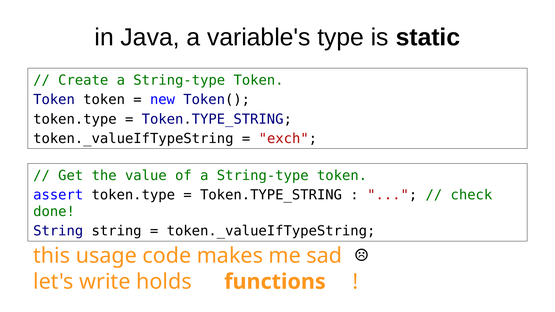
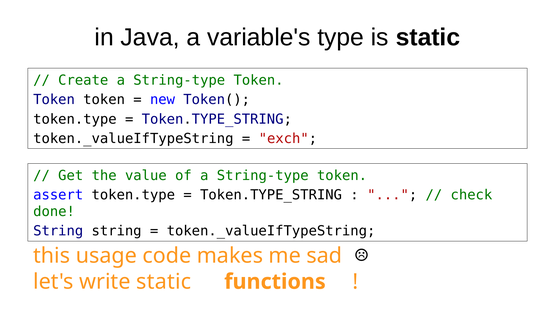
write holds: holds -> static (164, 282)
